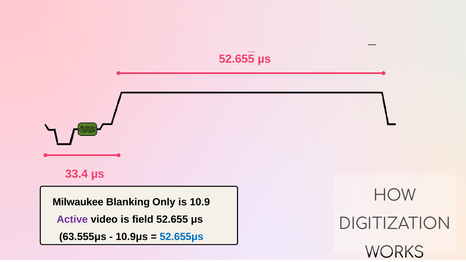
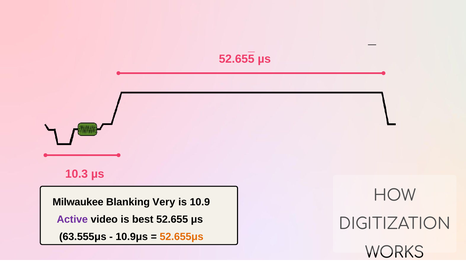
33.4: 33.4 -> 10.3 (77, 174)
Only: Only -> Very (164, 202)
field: field -> best (143, 220)
52.655μs colour: blue -> orange (182, 237)
